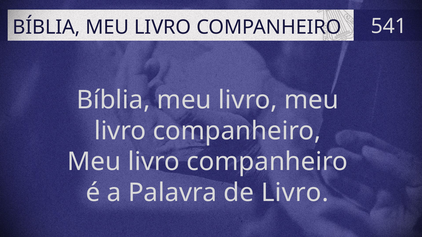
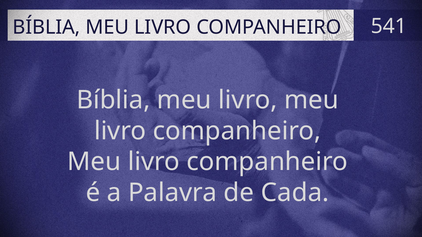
de Livro: Livro -> Cada (295, 193)
